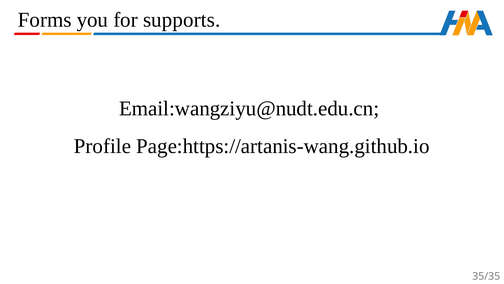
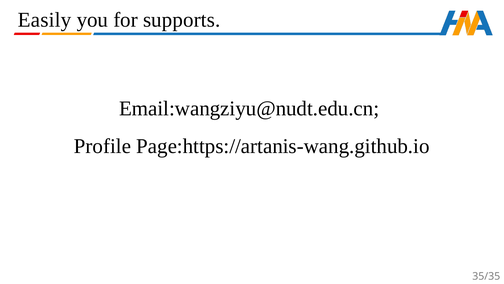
Forms: Forms -> Easily (45, 20)
